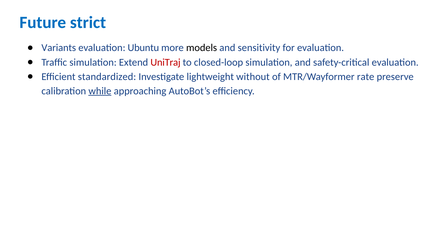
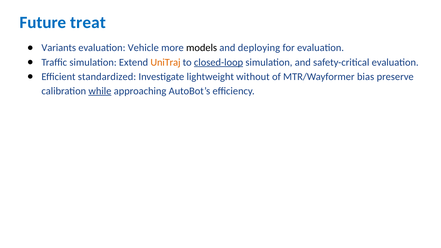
strict: strict -> treat (88, 23)
Ubuntu: Ubuntu -> Vehicle (143, 48)
sensitivity: sensitivity -> deploying (259, 48)
UniTraj colour: red -> orange (165, 62)
closed-loop underline: none -> present (219, 62)
rate: rate -> bias (366, 77)
